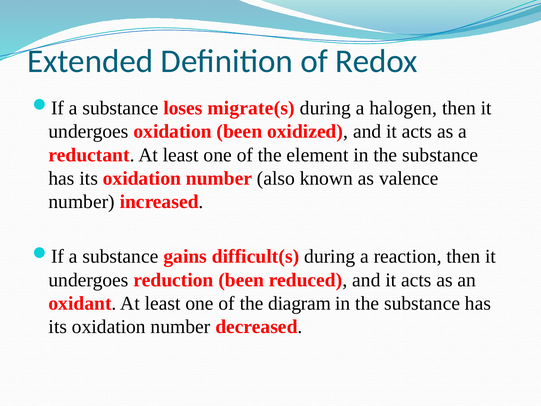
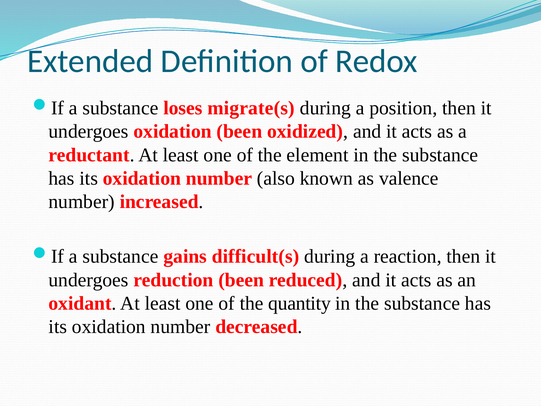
halogen: halogen -> position (403, 108)
diagram: diagram -> quantity (299, 303)
